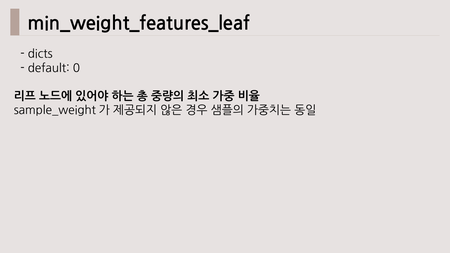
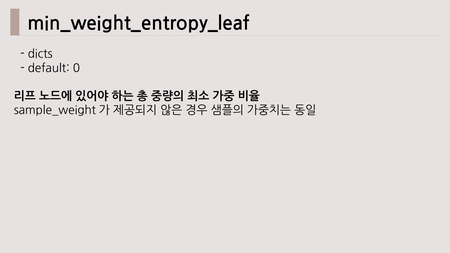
min_weight_features_leaf: min_weight_features_leaf -> min_weight_entropy_leaf (139, 24)
